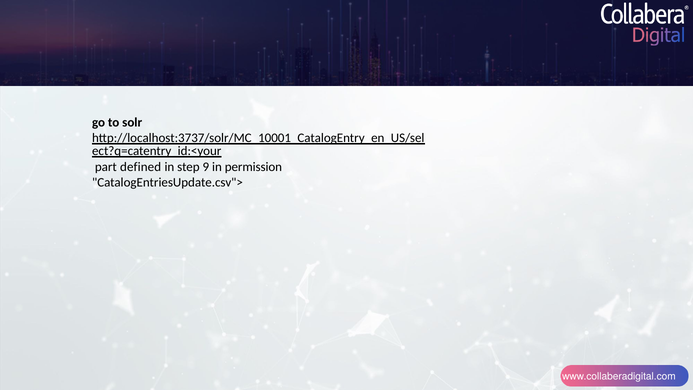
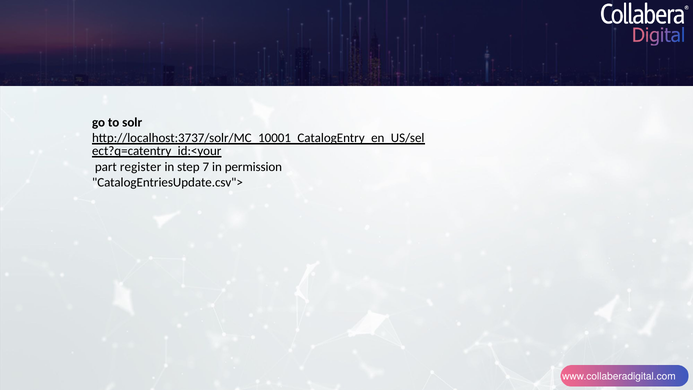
defined: defined -> register (141, 167)
9: 9 -> 7 (206, 167)
